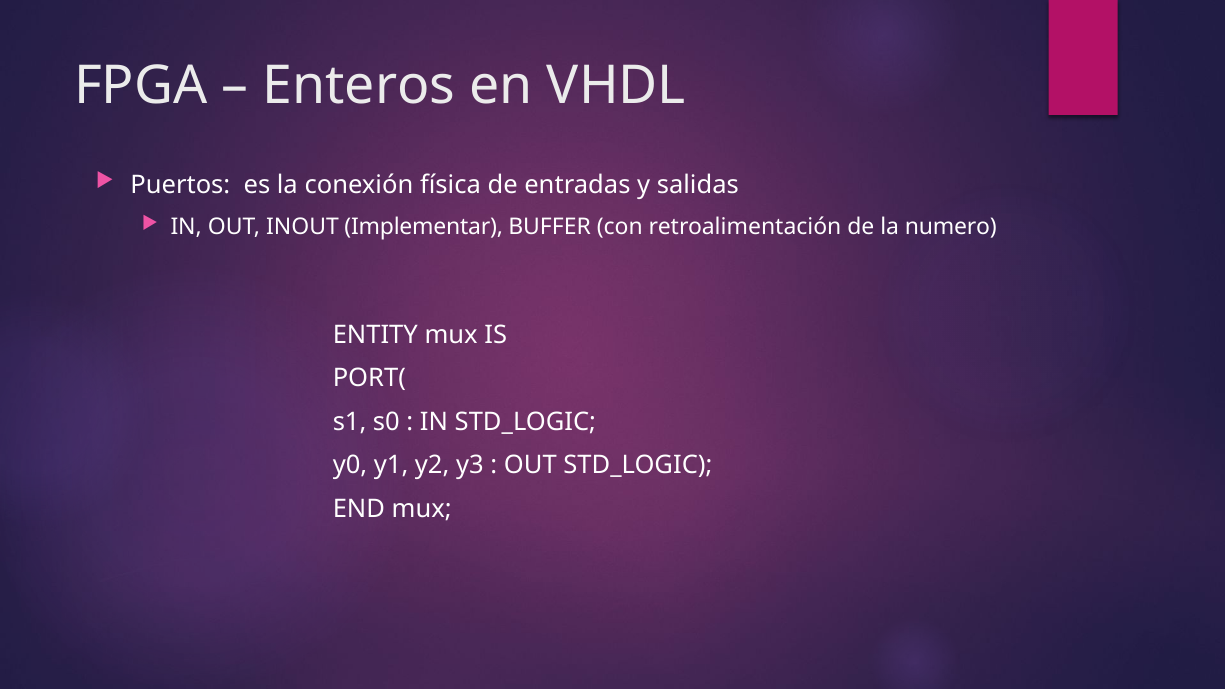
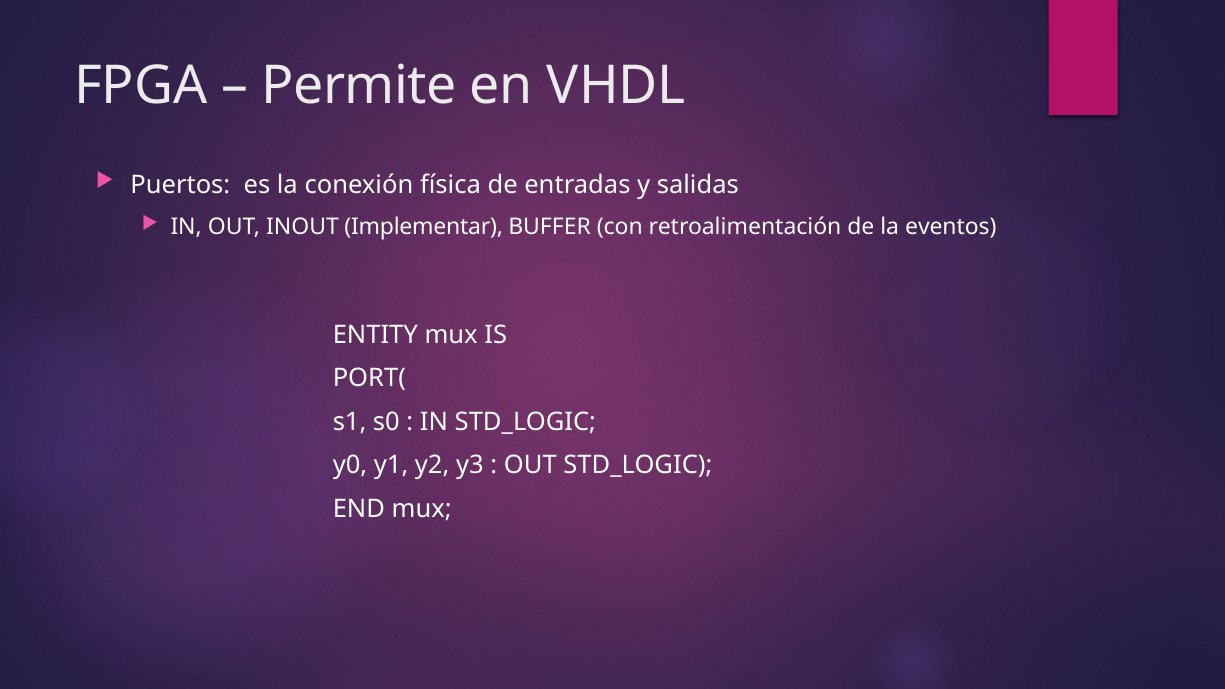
Enteros: Enteros -> Permite (359, 86)
numero: numero -> eventos (951, 226)
